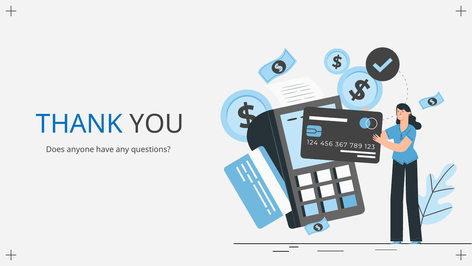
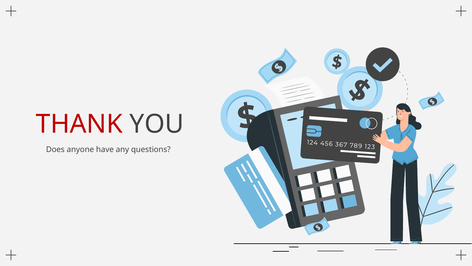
THANK colour: blue -> red (79, 124)
